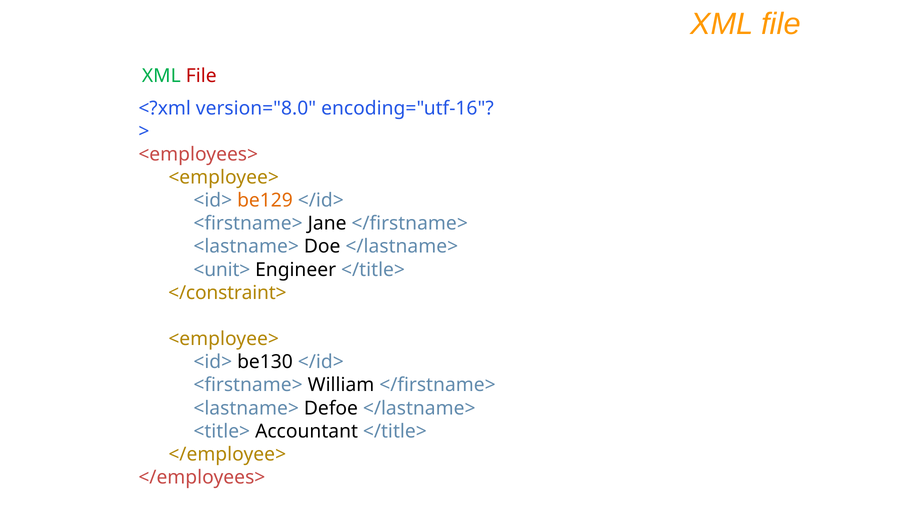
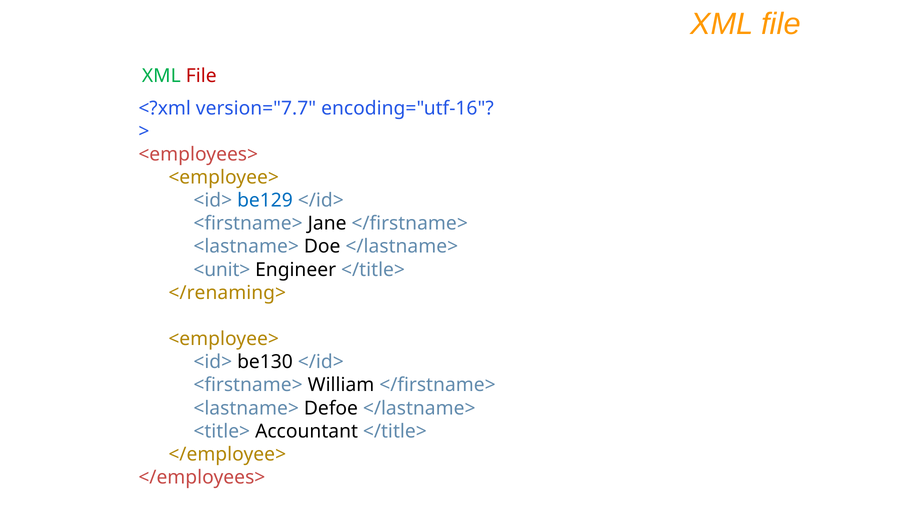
version="8.0: version="8.0 -> version="7.7 (256, 108)
be129 colour: orange -> blue (265, 201)
</constraint>: </constraint> -> </renaming> (227, 293)
